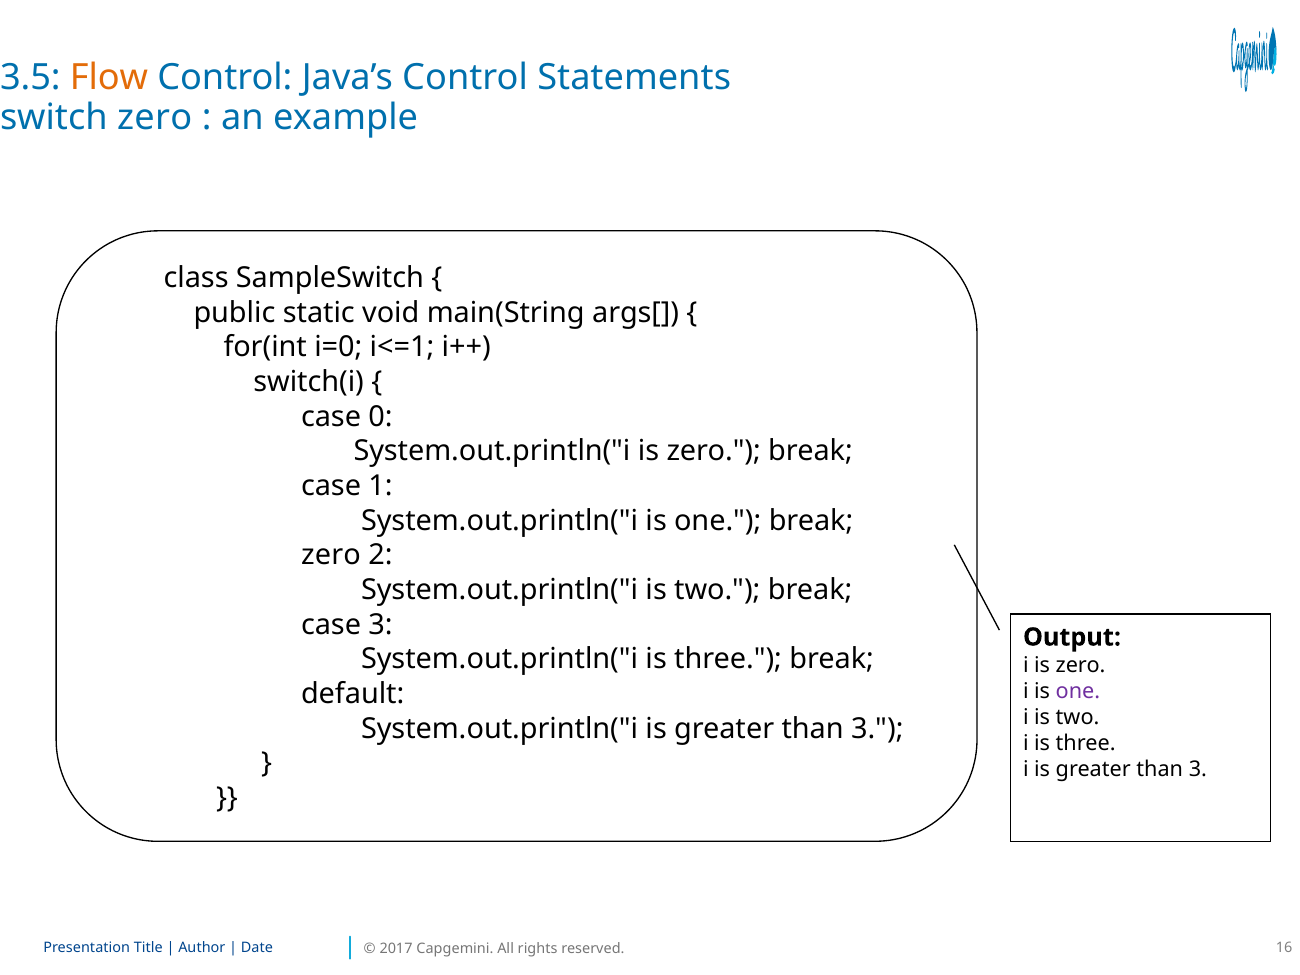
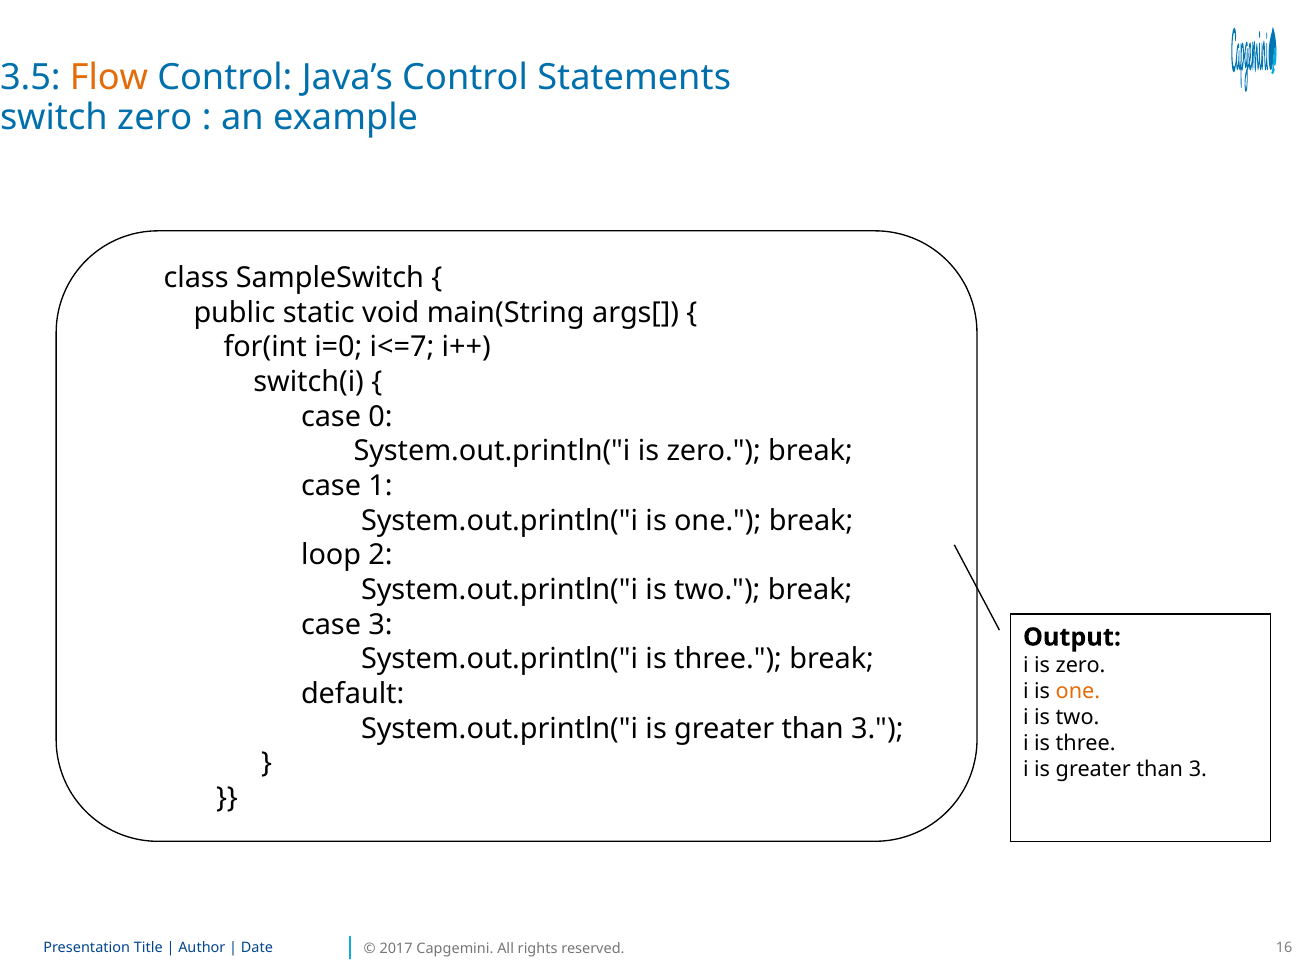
i<=1: i<=1 -> i<=7 (402, 347)
zero: zero -> loop (331, 555)
one colour: purple -> orange (1078, 691)
